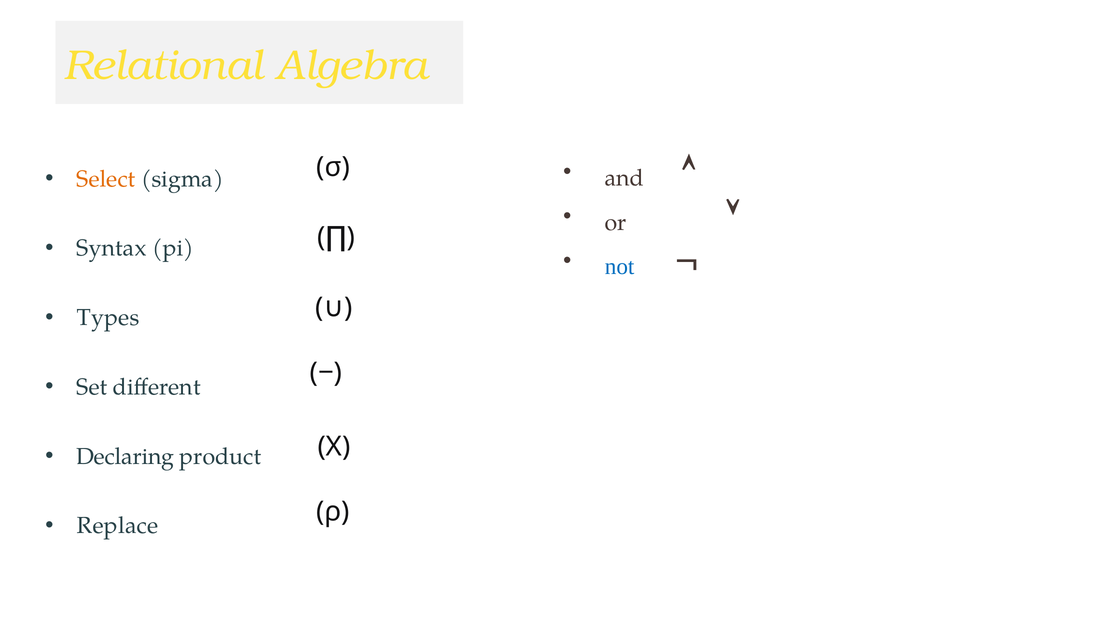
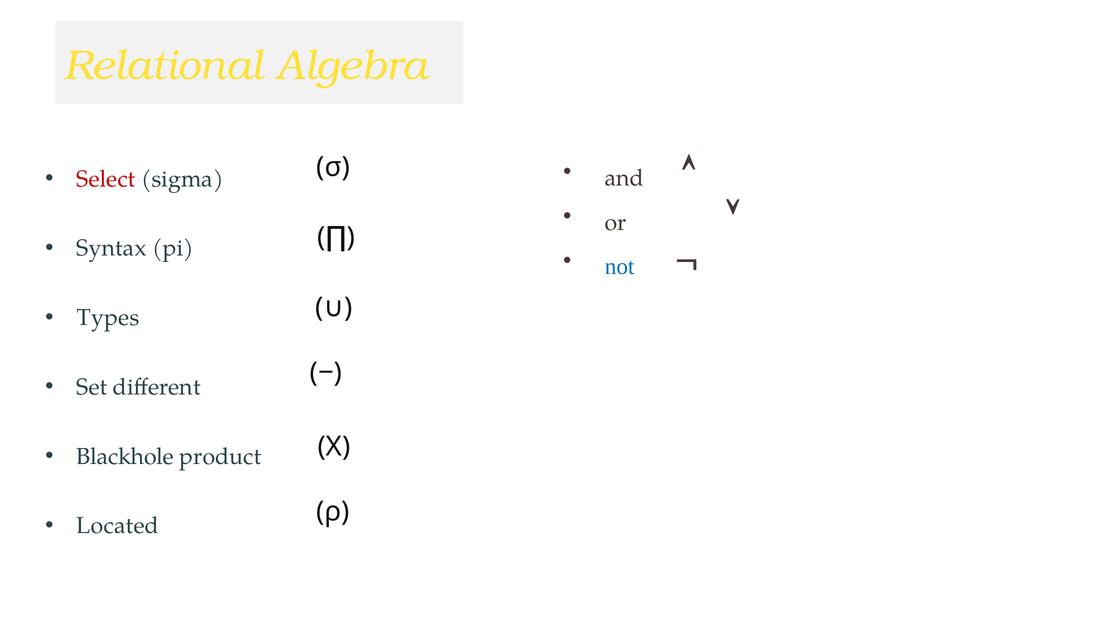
Select colour: orange -> red (106, 179)
Declaring: Declaring -> Blackhole (125, 457)
Replace: Replace -> Located (118, 526)
